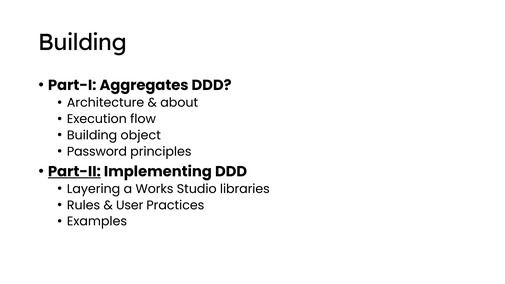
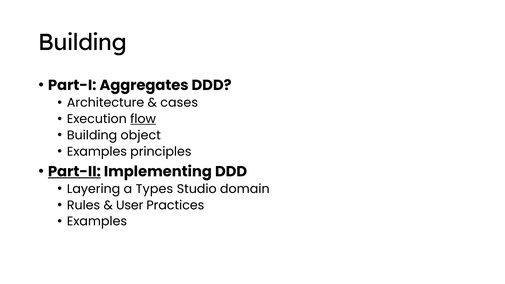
about: about -> cases (179, 103)
flow underline: none -> present (143, 119)
Password: Password -> Examples (97, 152)
Works: Works -> Types (154, 189)
libraries: libraries -> domain (245, 189)
